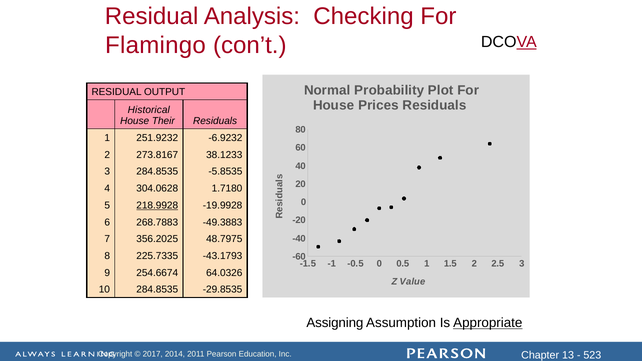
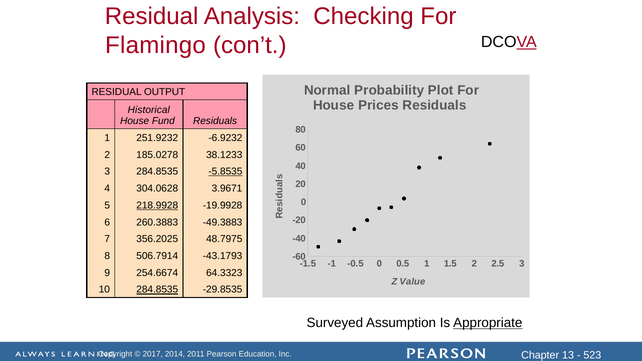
Their: Their -> Fund (163, 121)
273.8167: 273.8167 -> 185.0278 (157, 155)
-5.8535 underline: none -> present (225, 172)
1.7180: 1.7180 -> 3.9671 (227, 189)
268.7883: 268.7883 -> 260.3883 (157, 222)
225.7335: 225.7335 -> 506.7914 (157, 256)
64.0326: 64.0326 -> 64.3323 (224, 273)
284.8535 underline: none -> present (157, 290)
Assigning: Assigning -> Surveyed (335, 323)
